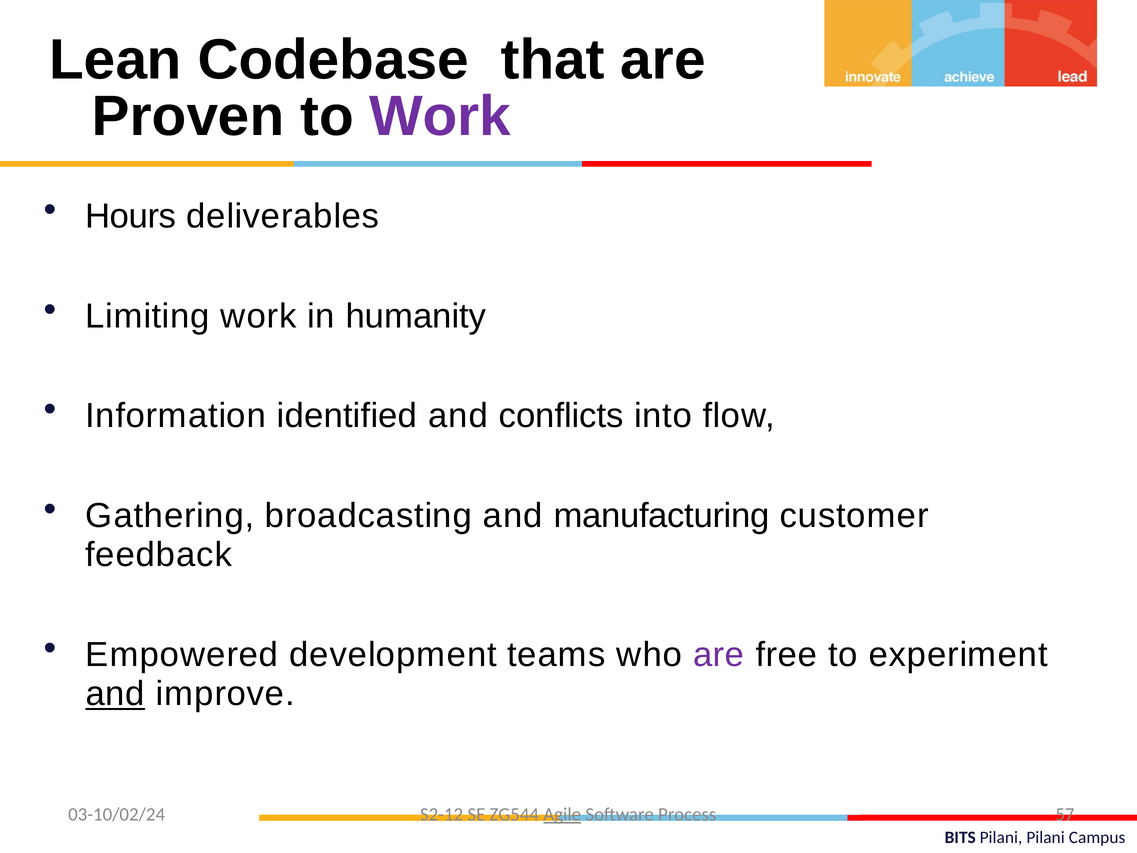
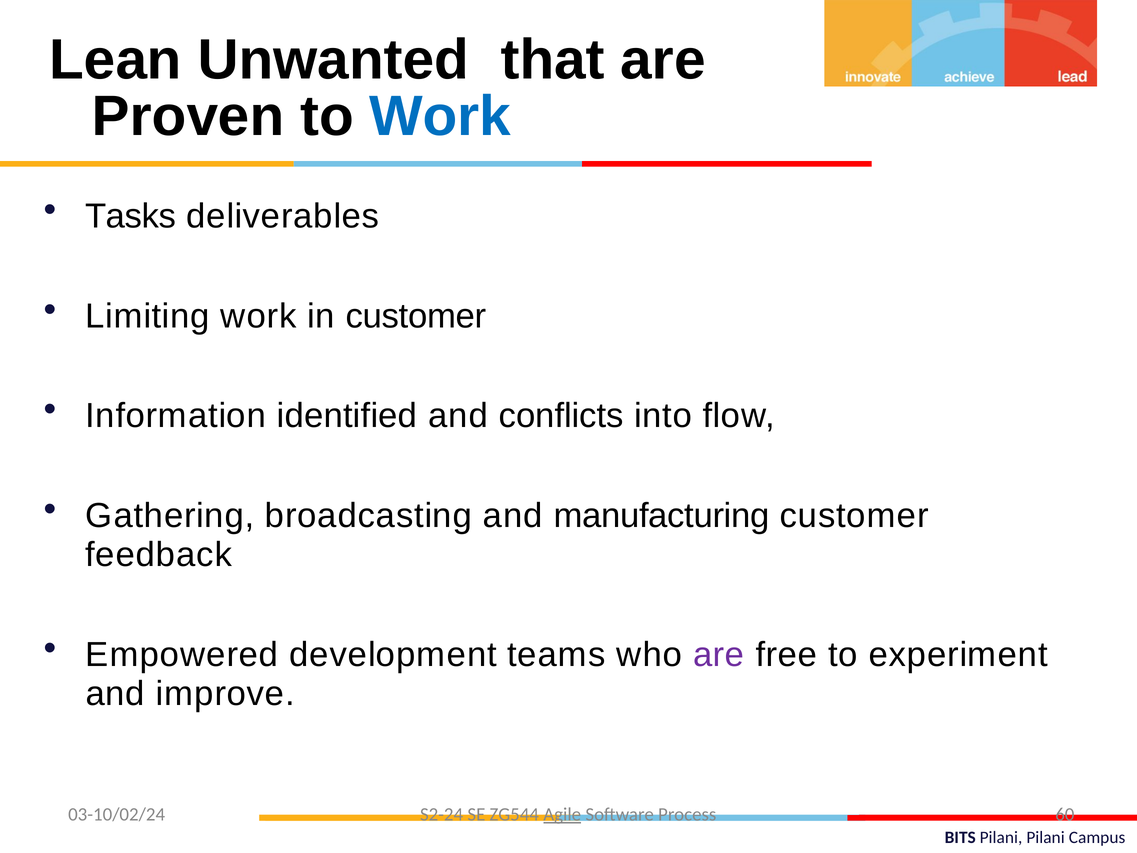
Codebase: Codebase -> Unwanted (333, 60)
Work colour: purple -> blue (440, 117)
Hours: Hours -> Tasks (131, 216)
in humanity: humanity -> customer (416, 316)
and underline: present -> none (115, 694)
S2-12: S2-12 -> S2-24 (442, 814)
57: 57 -> 60 (1065, 814)
